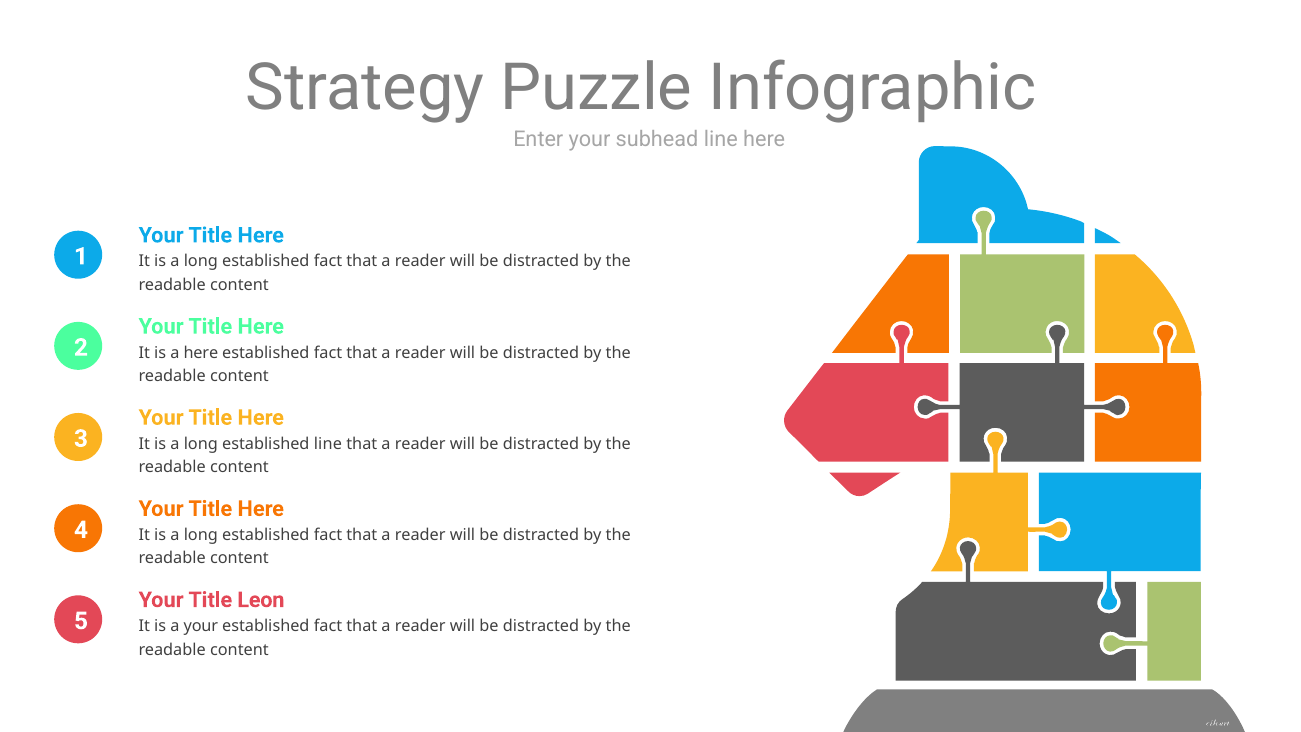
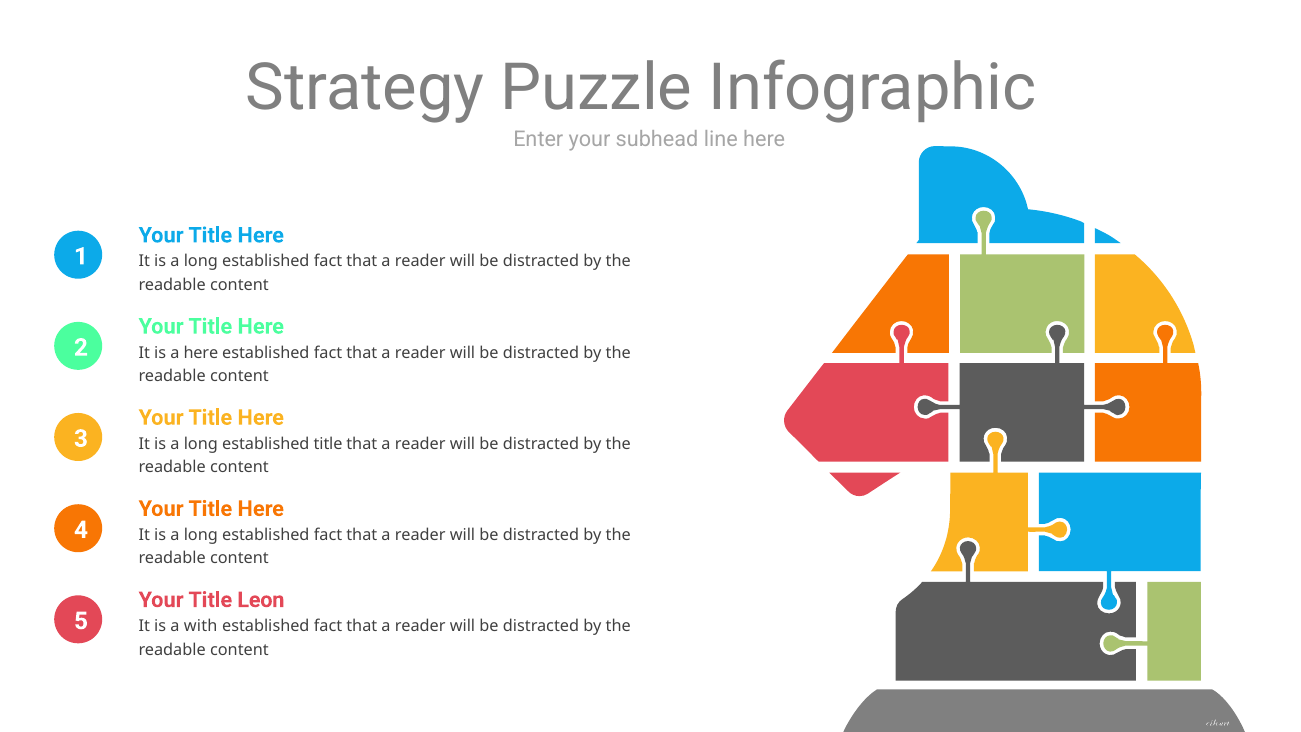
established line: line -> title (328, 444)
a your: your -> with (201, 626)
